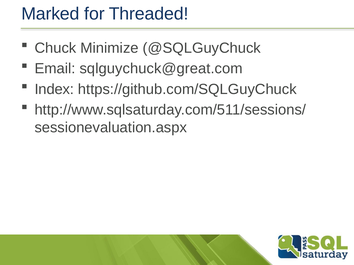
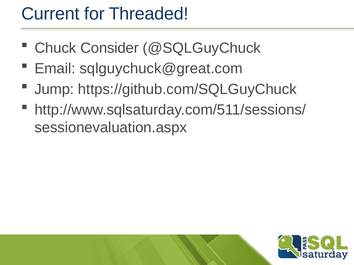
Marked: Marked -> Current (50, 14)
Minimize: Minimize -> Consider (110, 48)
Index: Index -> Jump (54, 89)
